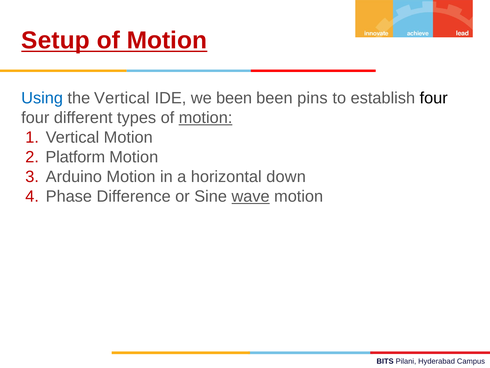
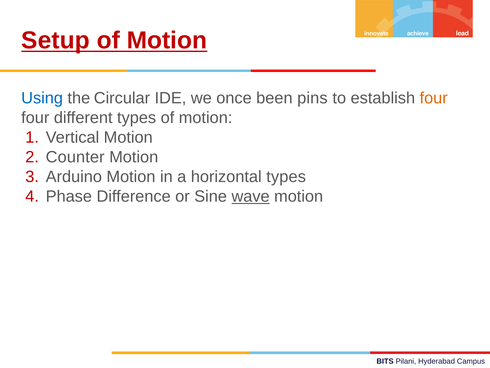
the Vertical: Vertical -> Circular (122, 98)
we been: been -> once (234, 98)
four colour: black -> orange (434, 98)
motion underline: present -> none (206, 118)
Platform: Platform -> Counter (75, 157)
horizontal down: down -> types (286, 177)
